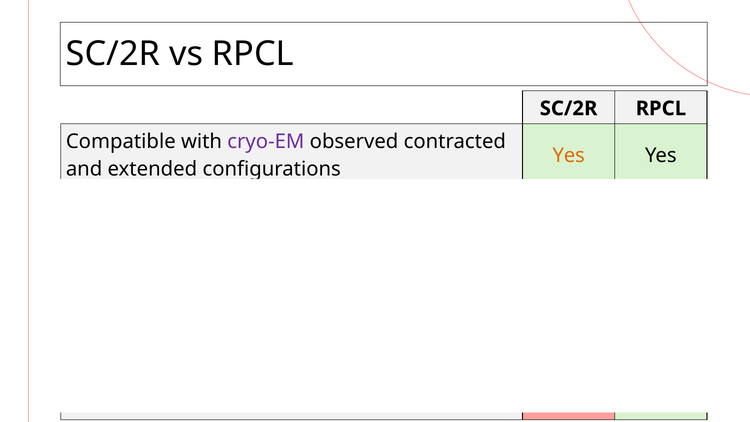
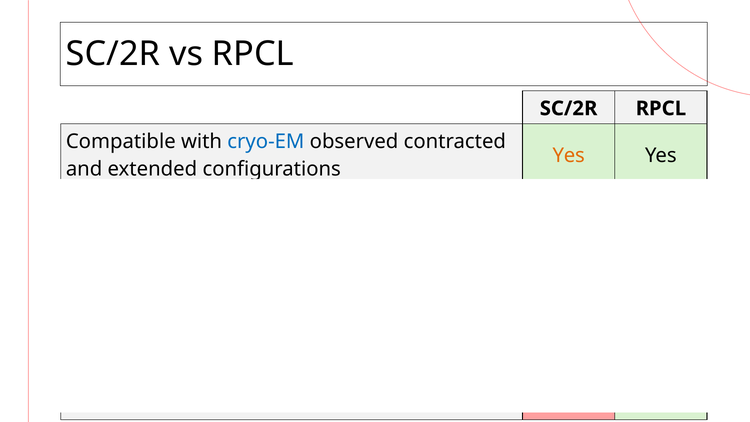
cryo-EM colour: purple -> blue (266, 141)
